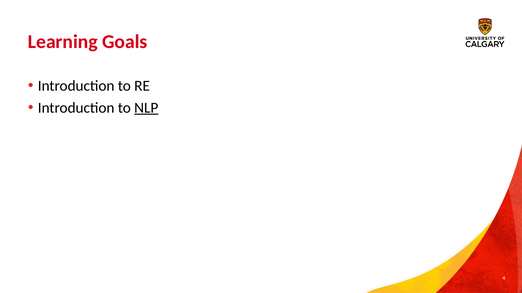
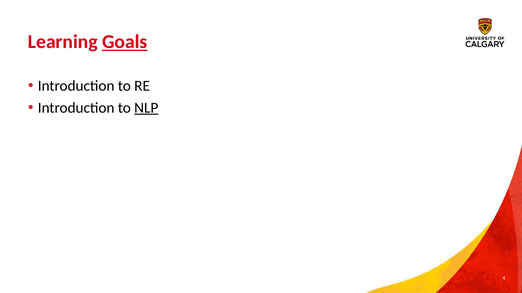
Goals underline: none -> present (125, 42)
